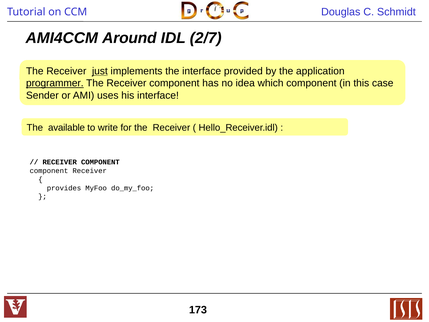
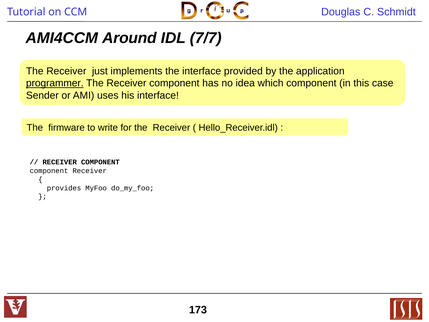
2/7: 2/7 -> 7/7 (206, 38)
just underline: present -> none (100, 71)
available: available -> firmware (67, 127)
